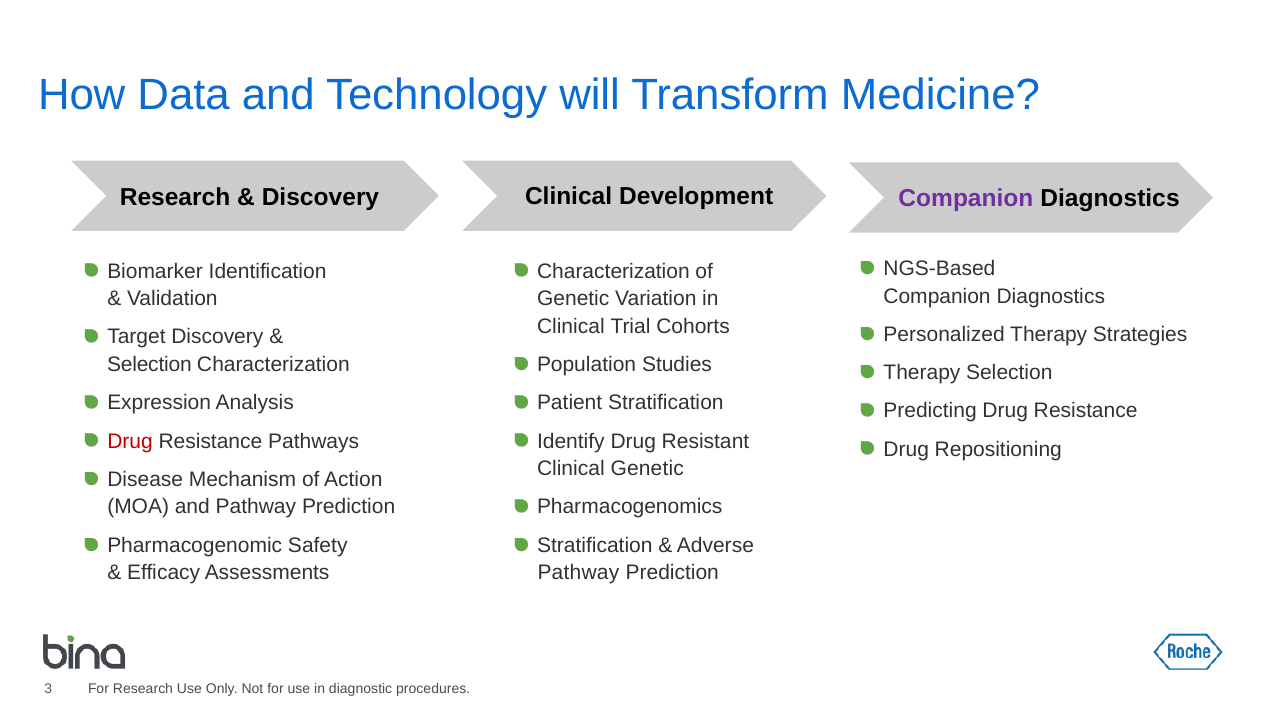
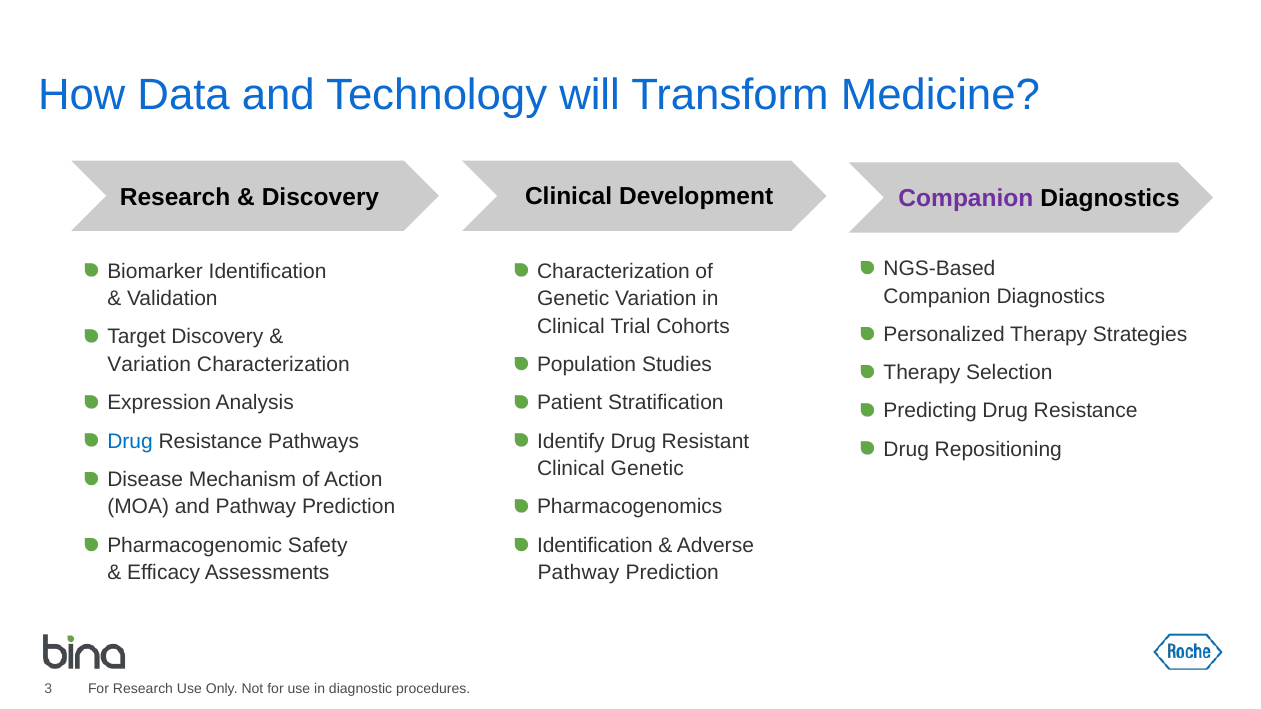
Selection: Selection -> Variation (149, 365)
Drug colour: red -> blue (130, 441)
Stratification: Stratification -> Identification (595, 546)
